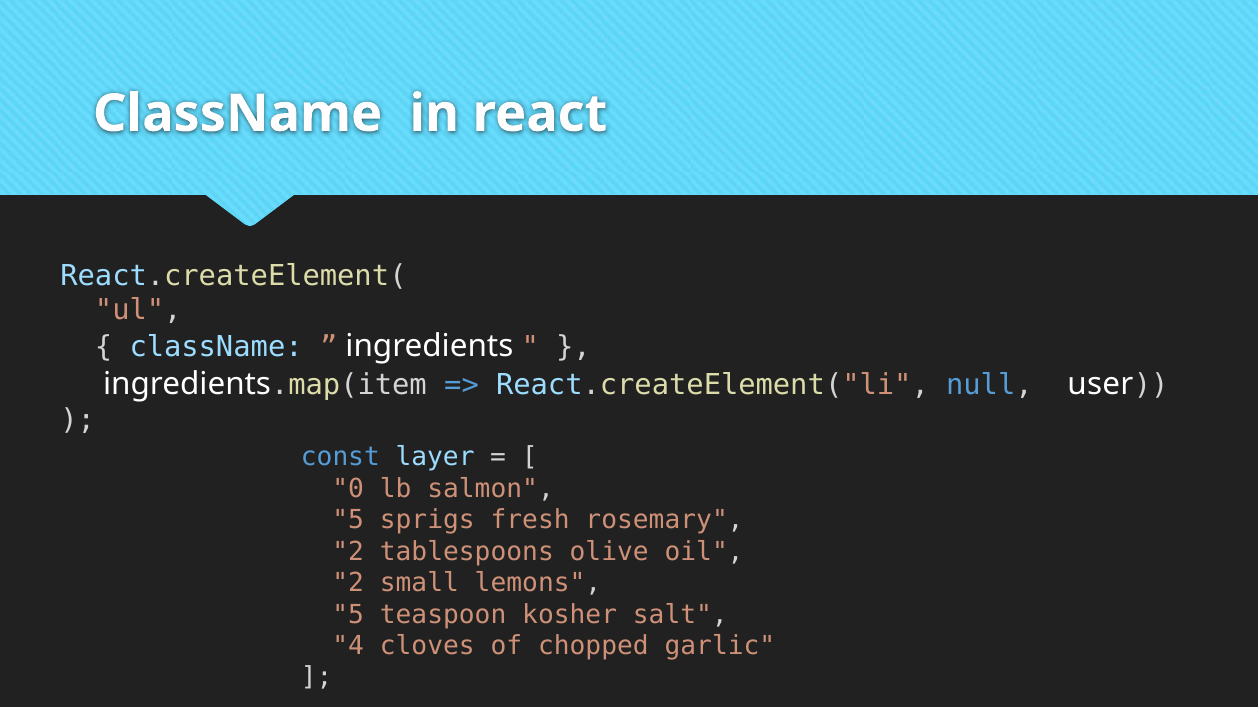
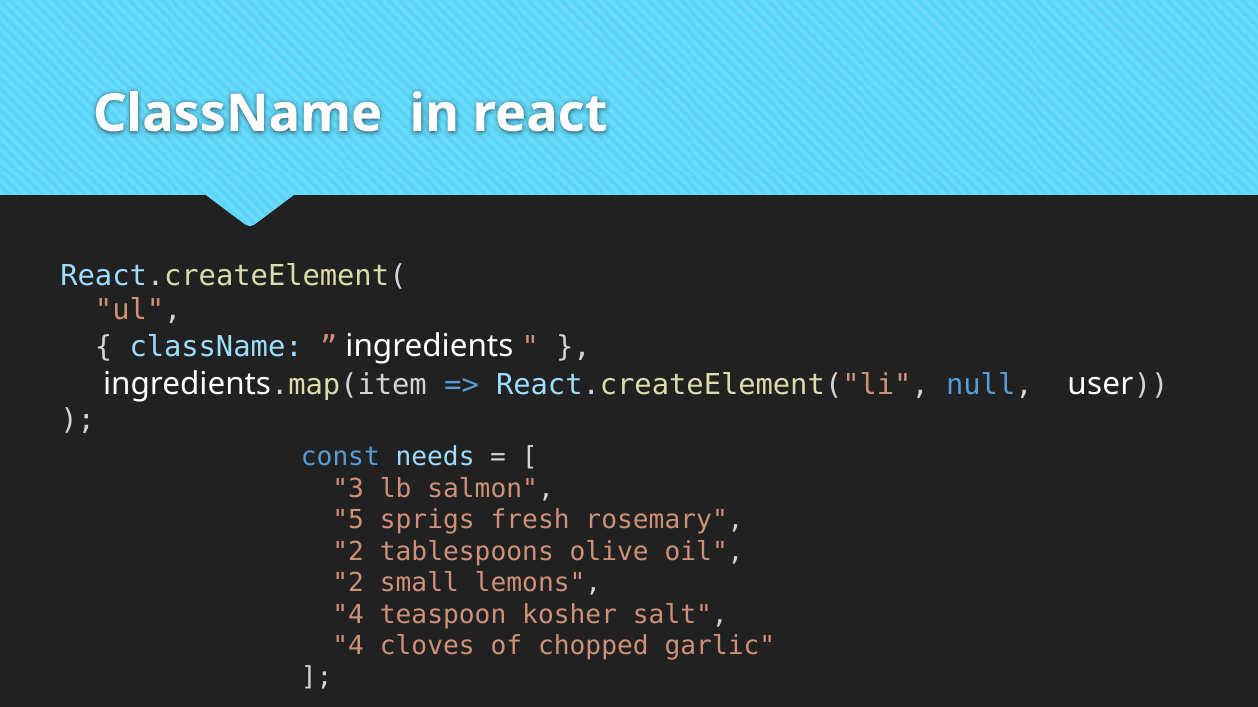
layer: layer -> needs (435, 458)
0: 0 -> 3 (348, 489)
5: 5 -> 4 (348, 615)
